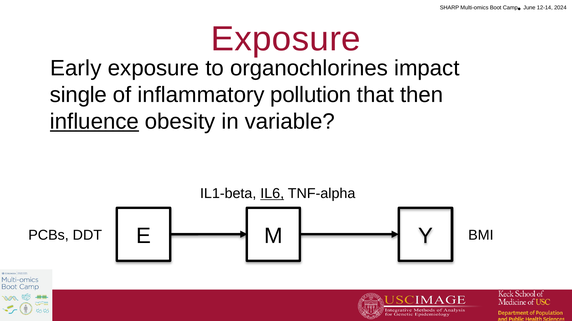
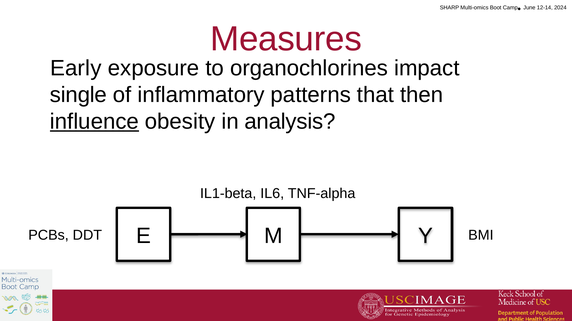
Exposure: Exposure -> Measures (286, 39)
pollution: pollution -> patterns (311, 95)
variable: variable -> analysis (290, 122)
IL6 underline: present -> none (272, 194)
